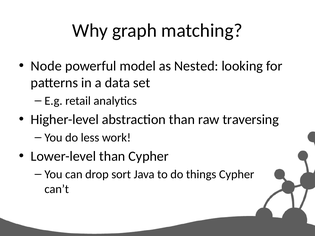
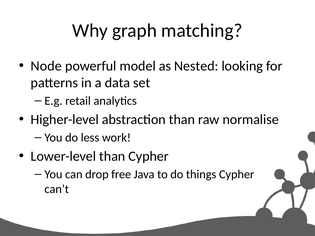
traversing: traversing -> normalise (251, 120)
sort: sort -> free (121, 175)
